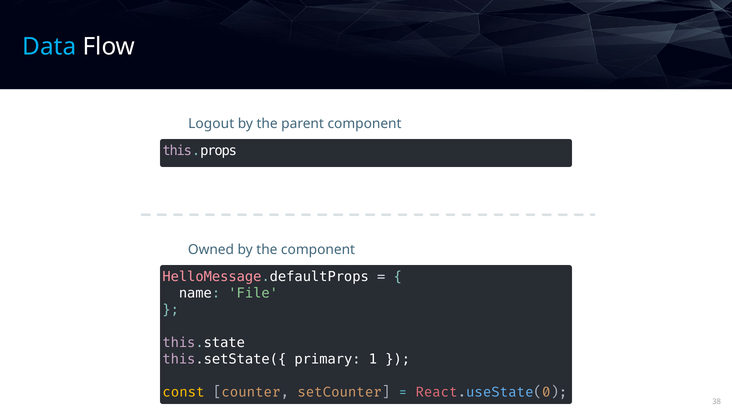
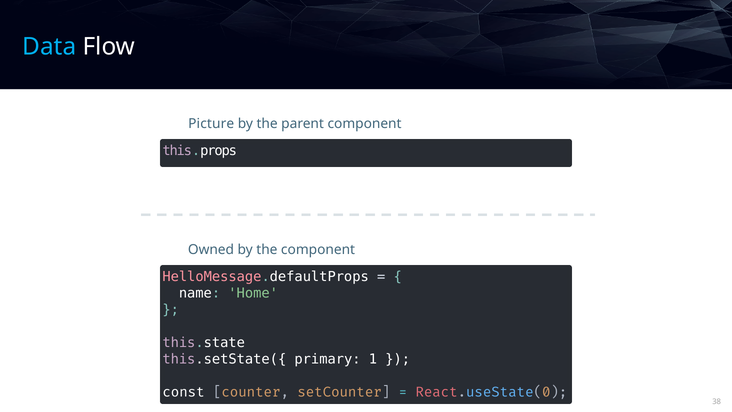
Logout: Logout -> Picture (211, 123)
File: File -> Home (253, 293)
const colour: yellow -> white (184, 392)
